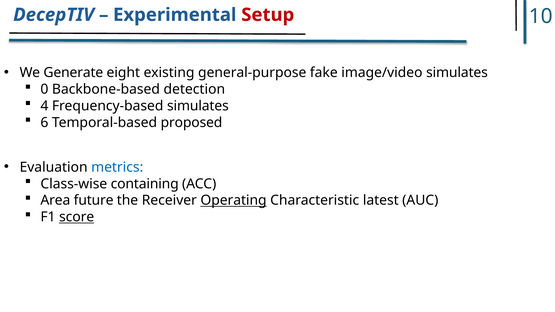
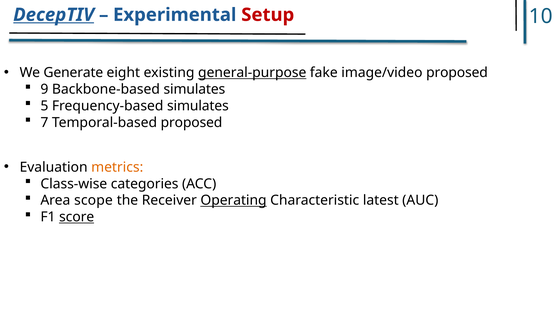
DecepTIV underline: none -> present (54, 15)
general-purpose underline: none -> present (252, 73)
image/video simulates: simulates -> proposed (457, 73)
0: 0 -> 9 (44, 89)
Backbone-based detection: detection -> simulates (194, 89)
4: 4 -> 5 (44, 106)
6: 6 -> 7 (44, 123)
metrics colour: blue -> orange (117, 167)
containing: containing -> categories (145, 184)
future: future -> scope (93, 201)
